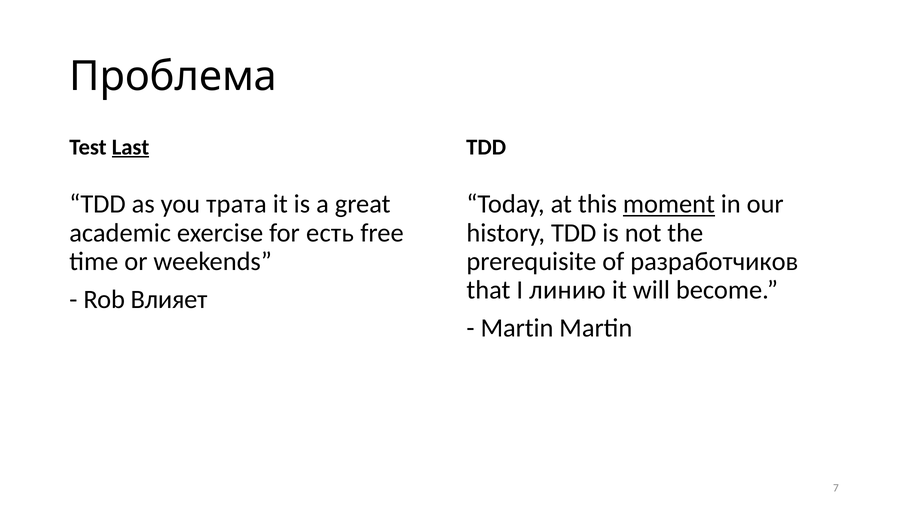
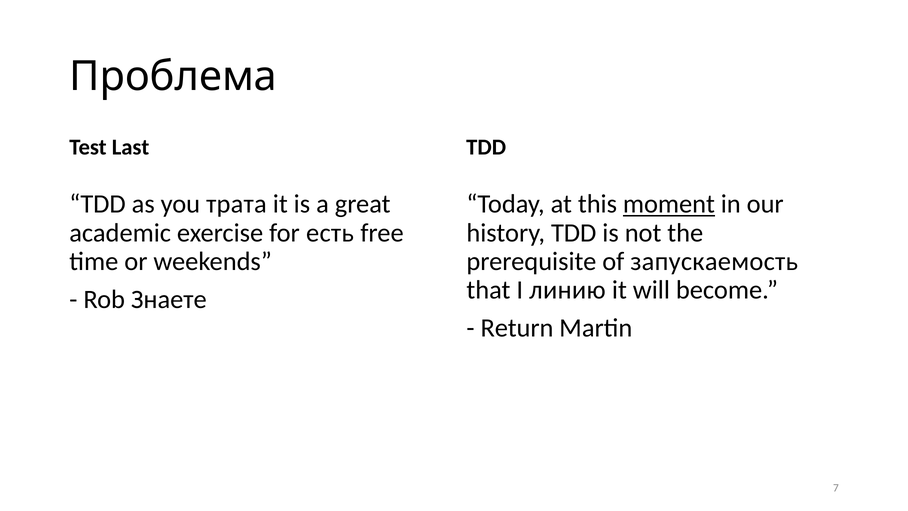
Last underline: present -> none (131, 147)
разработчиков: разработчиков -> запускаемость (714, 261)
Влияет: Влияет -> Знаете (169, 299)
Martin: Martin -> Return (517, 328)
